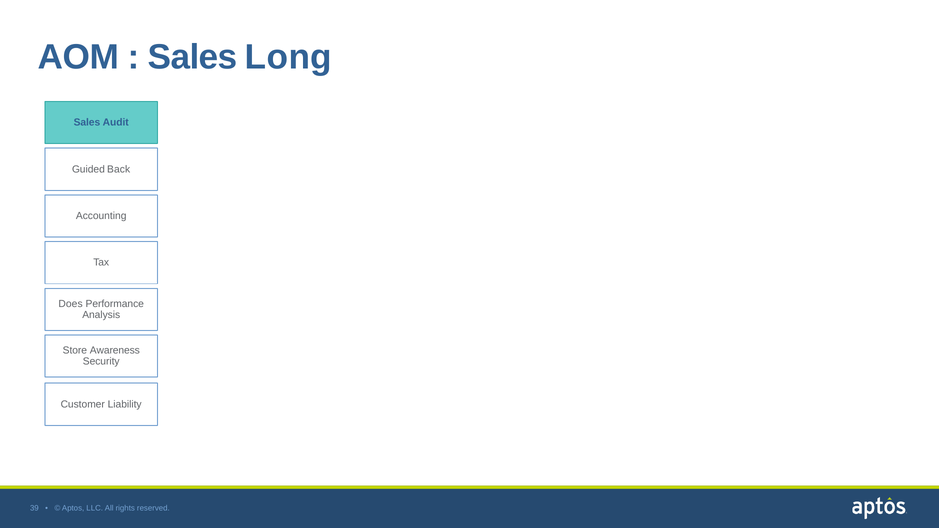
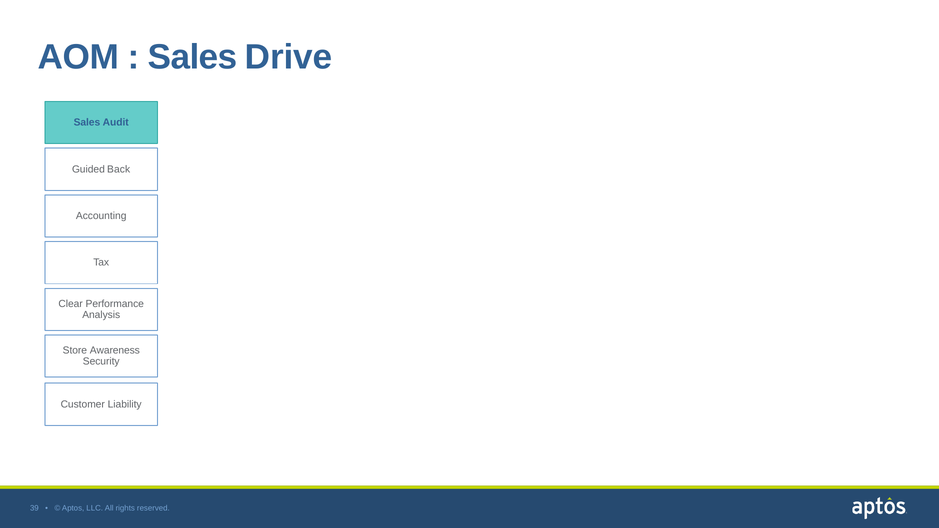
Long: Long -> Drive (289, 57)
Does: Does -> Clear (71, 304)
